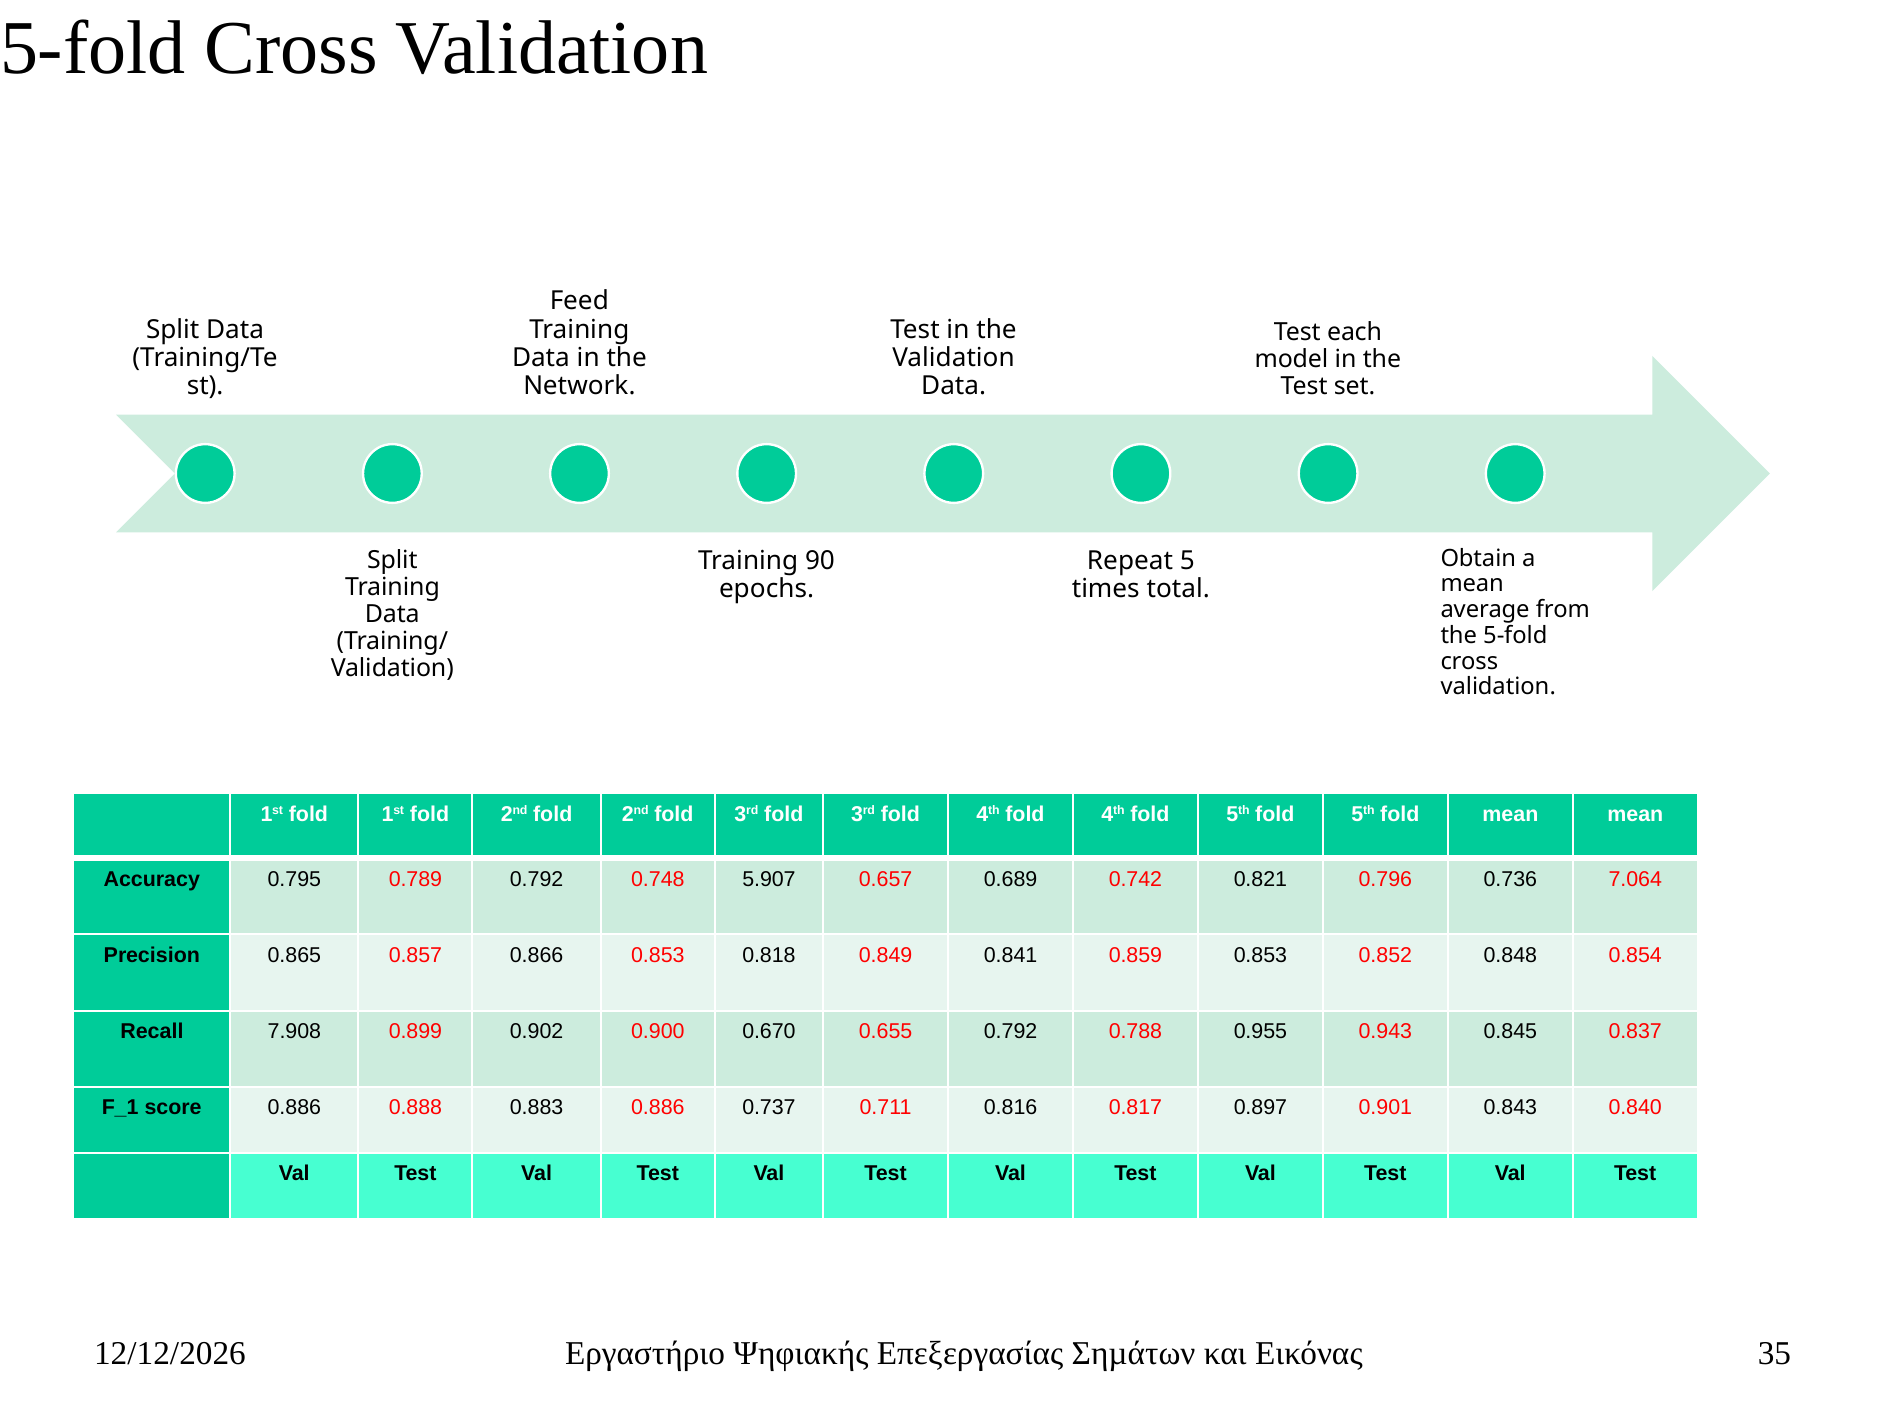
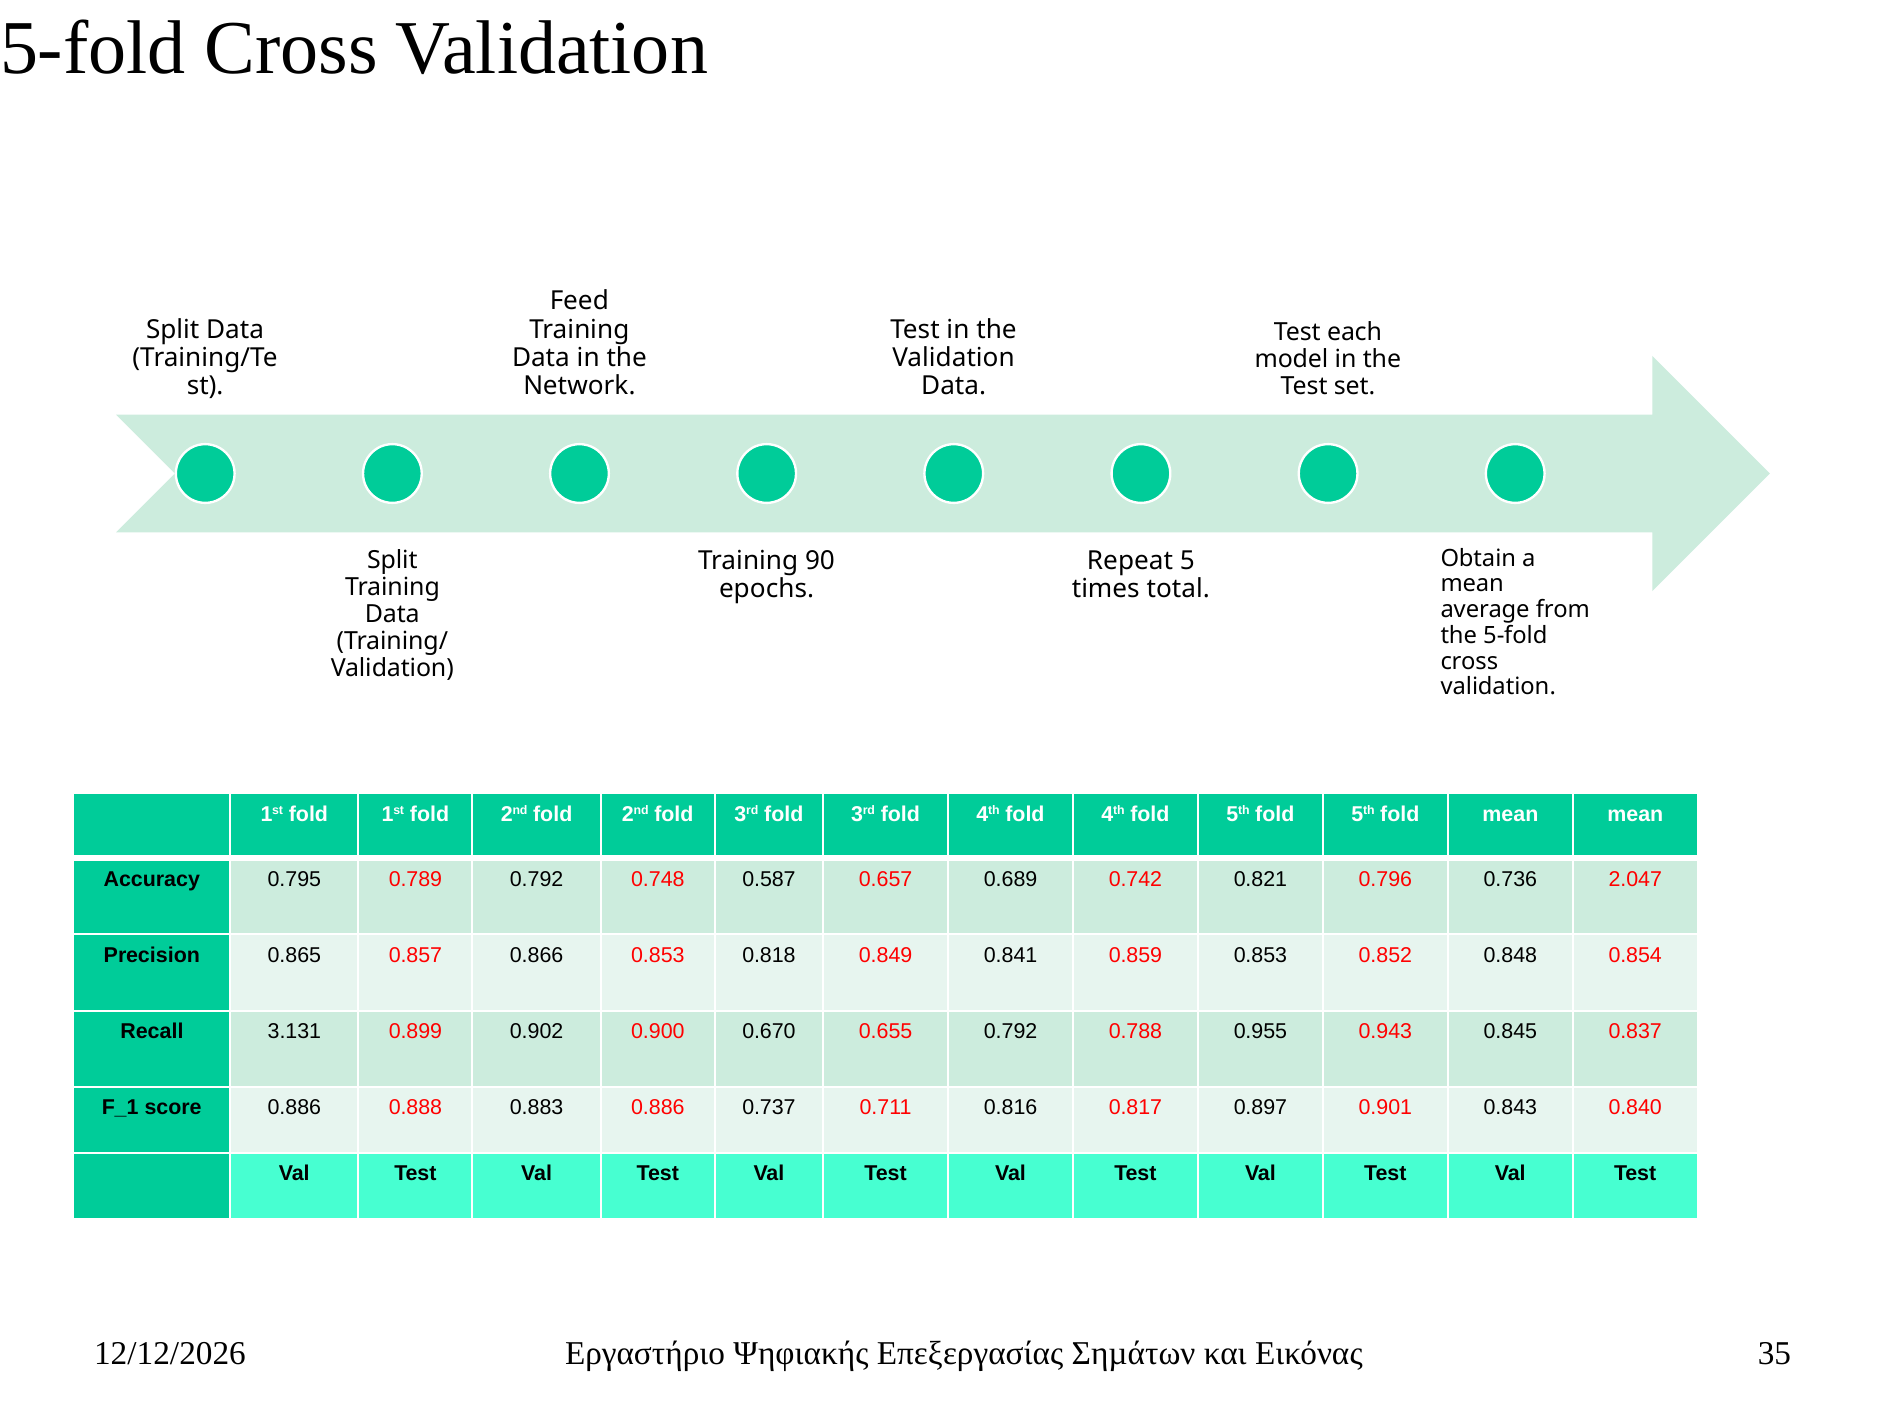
5.907: 5.907 -> 0.587 (769, 879)
7.064: 7.064 -> 2.047 (1635, 879)
7.908: 7.908 -> 3.131 (294, 1031)
